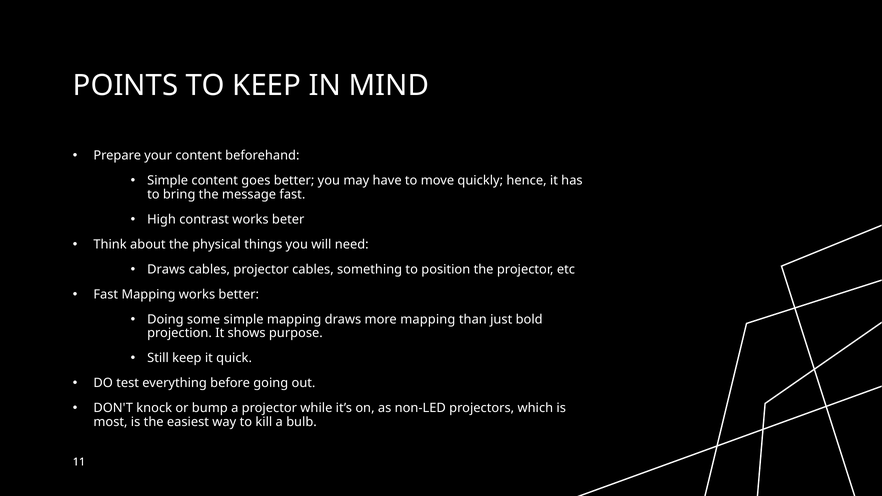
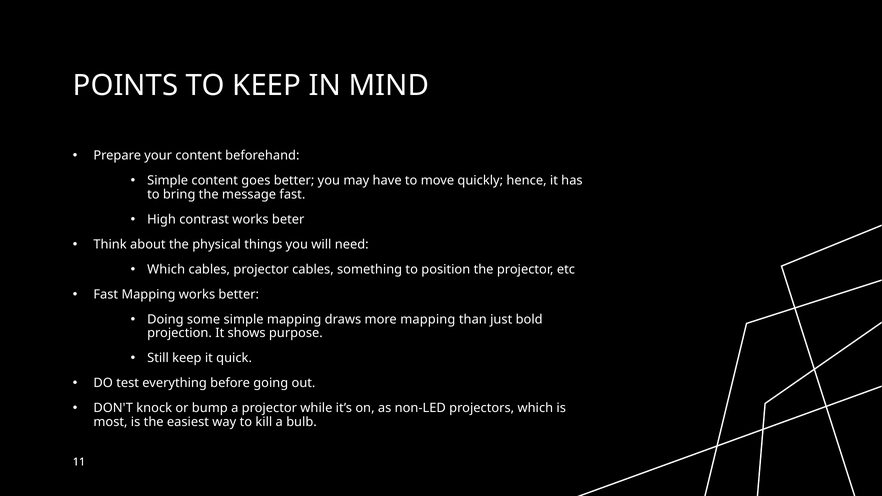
Draws: Draws -> Which (166, 269)
